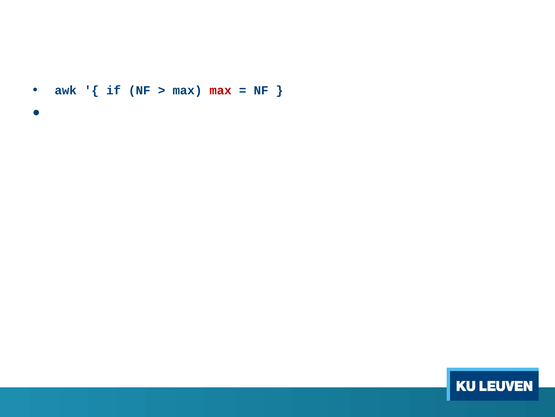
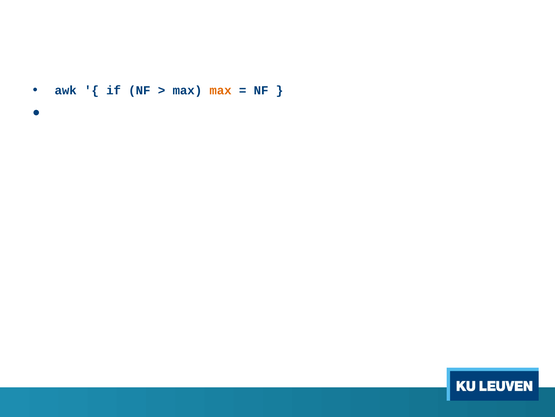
max colour: red -> orange (221, 90)
